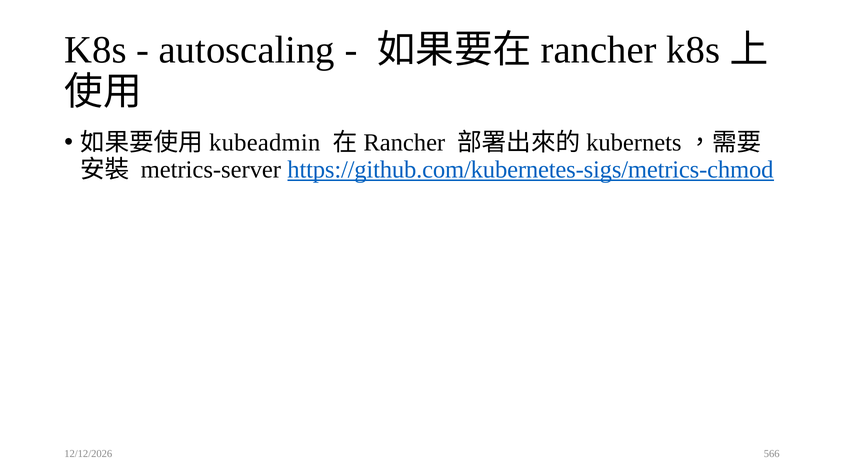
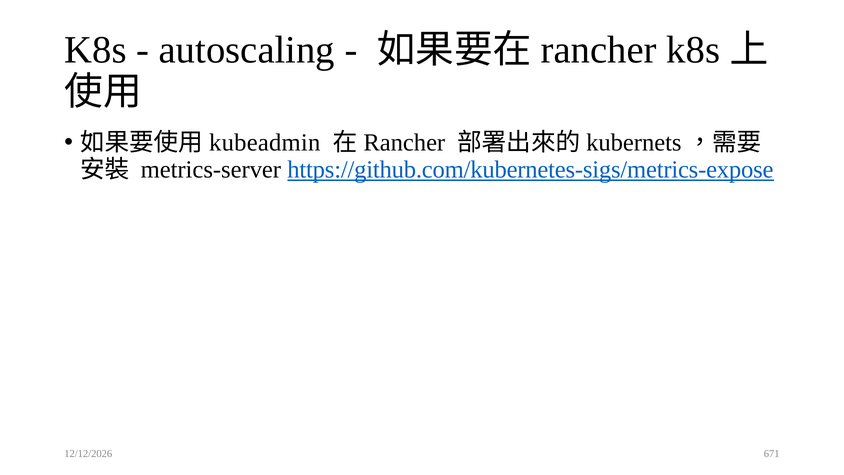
https://github.com/kubernetes-sigs/metrics-chmod: https://github.com/kubernetes-sigs/metrics-chmod -> https://github.com/kubernetes-sigs/metrics-expose (530, 169)
566: 566 -> 671 (772, 453)
